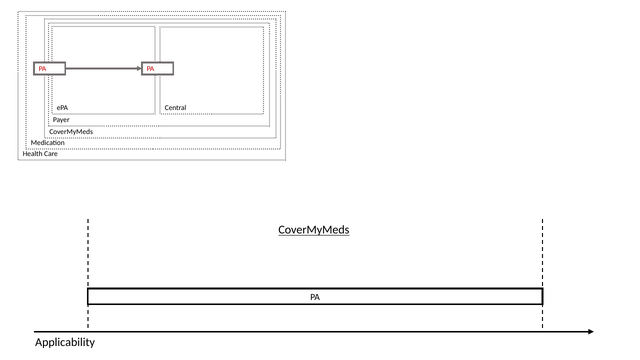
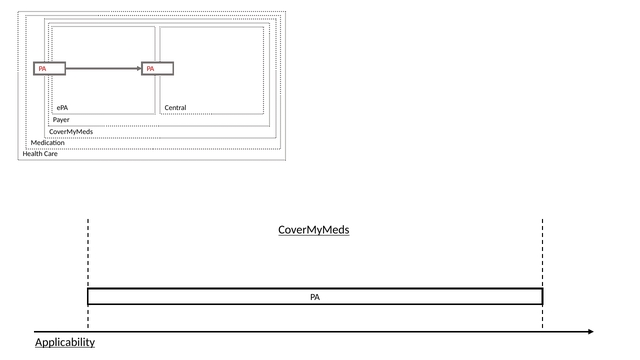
Applicability underline: none -> present (65, 342)
